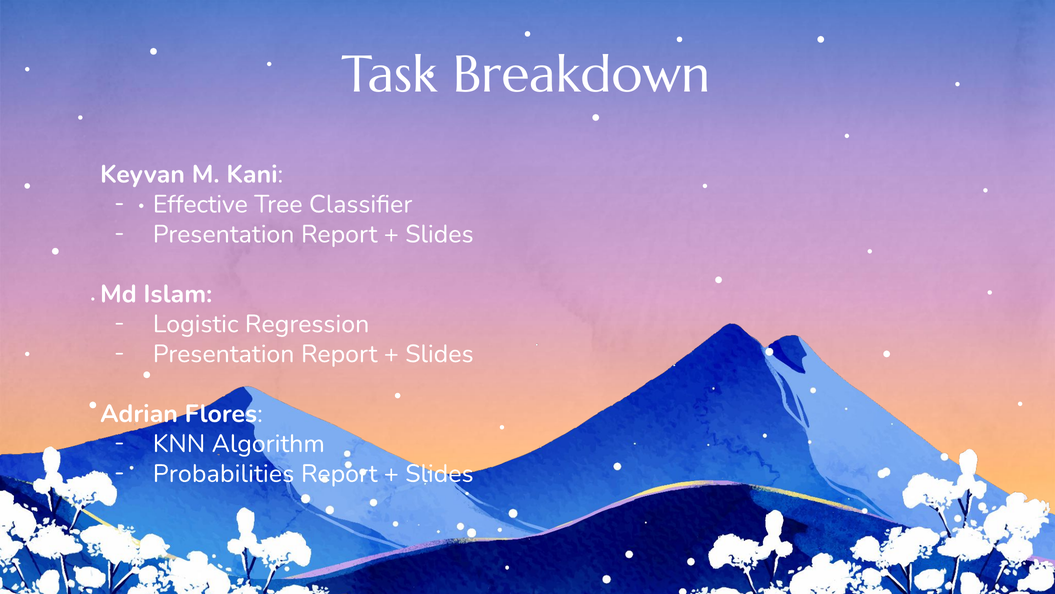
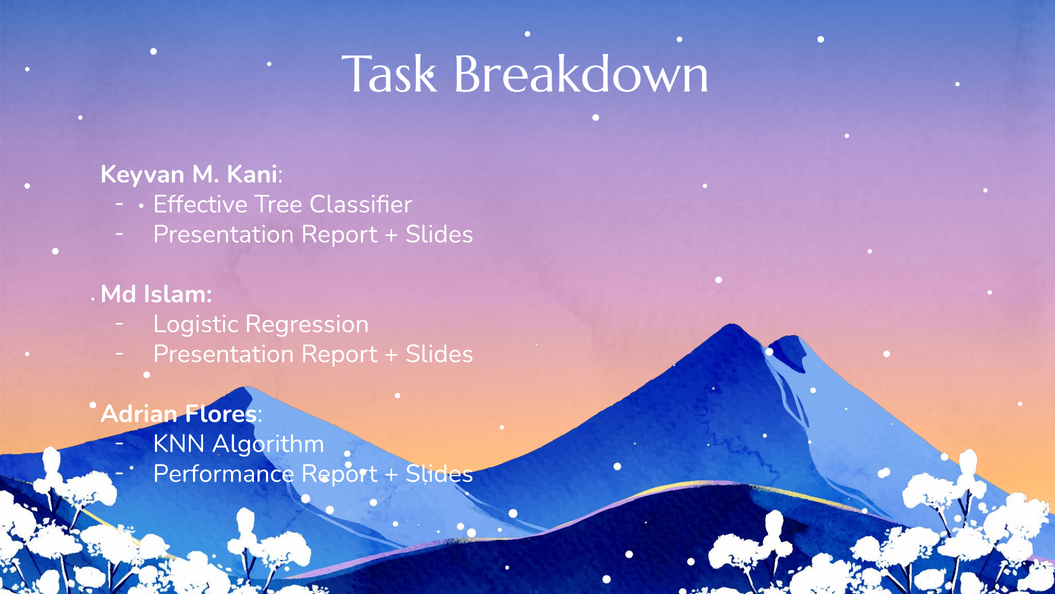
Probabilities: Probabilities -> Performance (224, 473)
